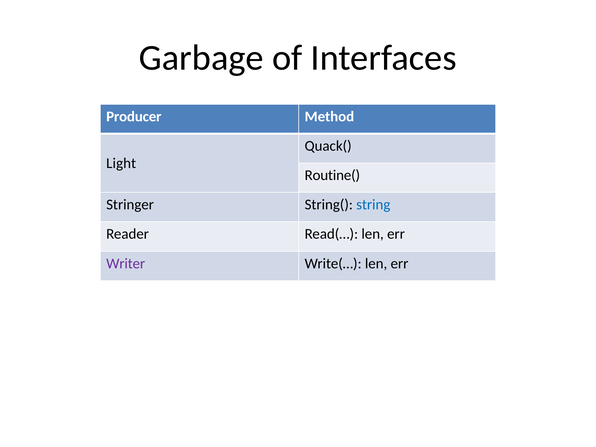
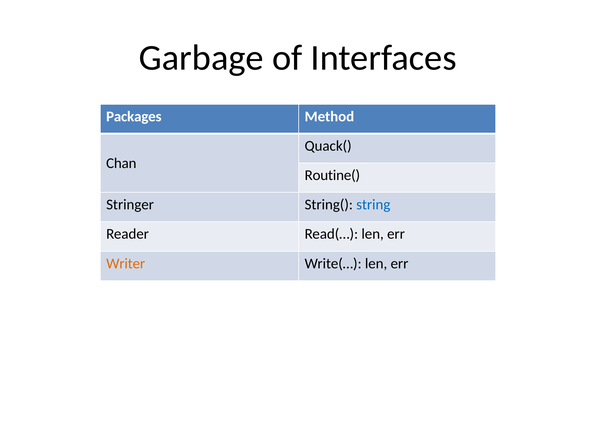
Producer: Producer -> Packages (134, 117)
Light: Light -> Chan (121, 163)
Writer colour: purple -> orange (126, 263)
